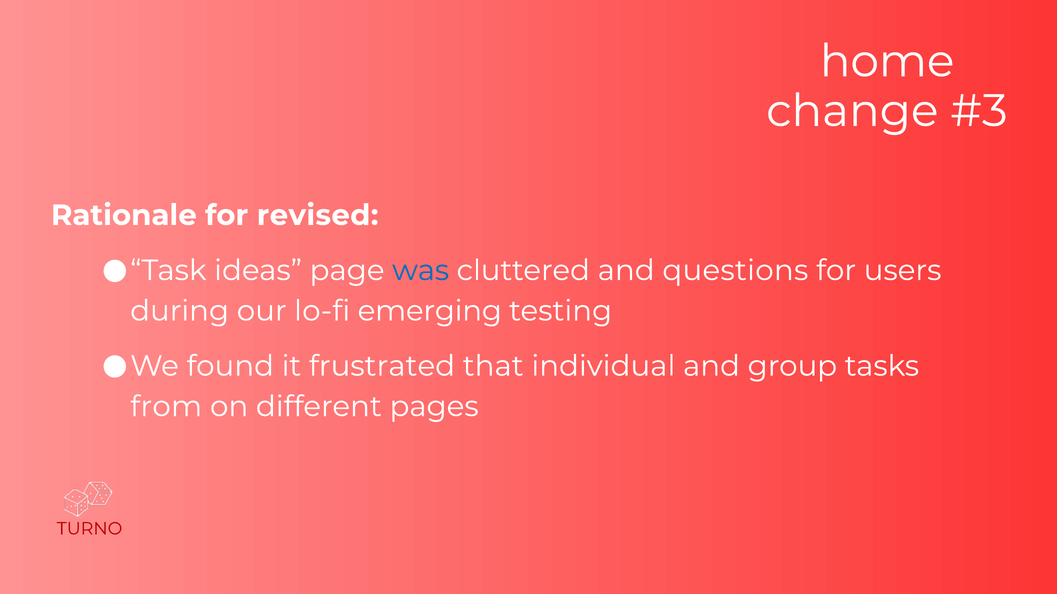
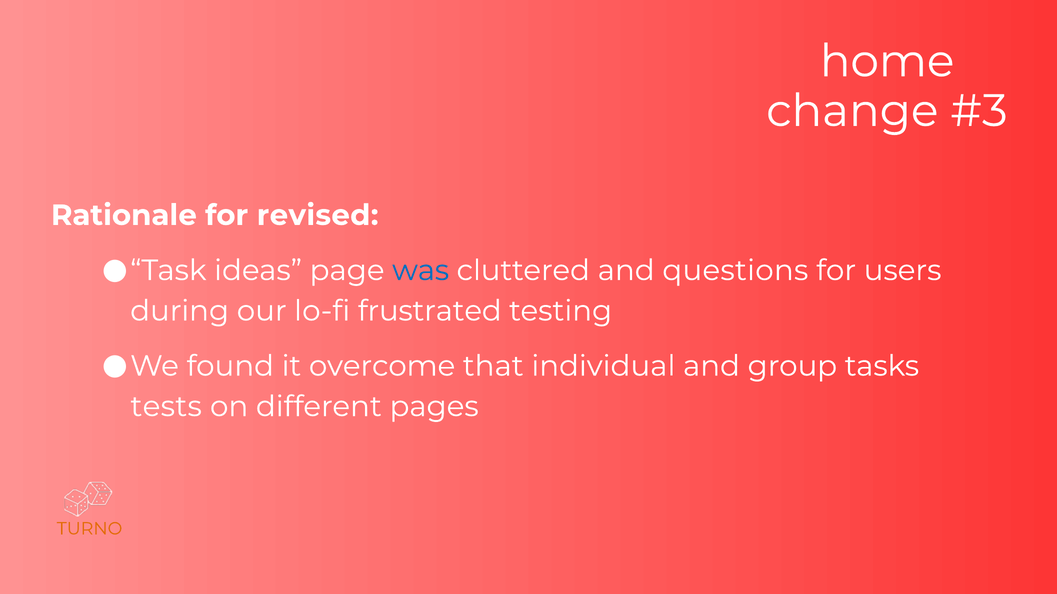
emerging: emerging -> frustrated (430, 311)
frustrated: frustrated -> overcome (382, 366)
from: from -> tests (166, 407)
TURNO colour: red -> orange (90, 529)
